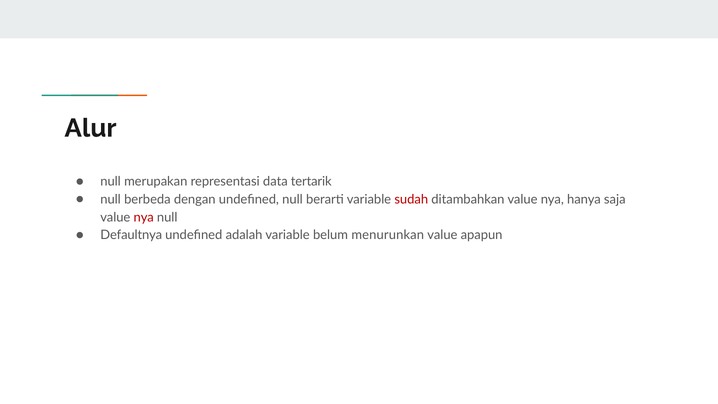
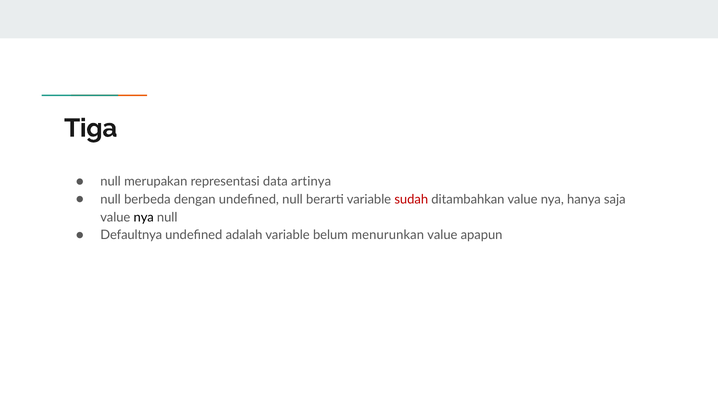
Alur: Alur -> Tiga (91, 128)
tertarik: tertarik -> artinya (311, 181)
nya colour: red -> black (144, 217)
